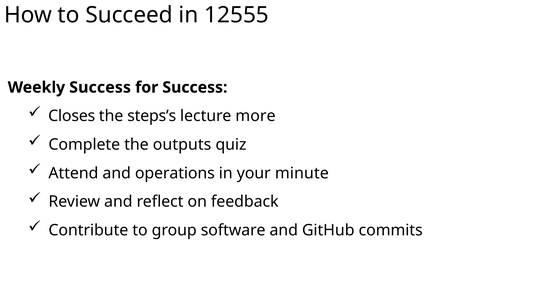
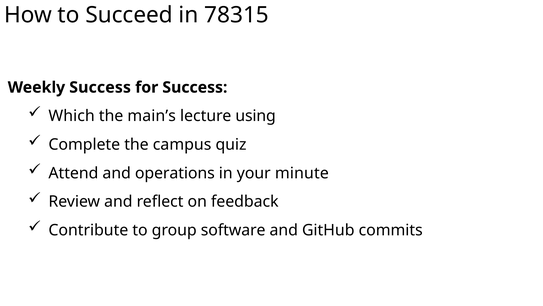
12555: 12555 -> 78315 (237, 15)
Closes: Closes -> Which (72, 116)
steps’s: steps’s -> main’s (152, 116)
more: more -> using (256, 116)
outputs: outputs -> campus (182, 144)
